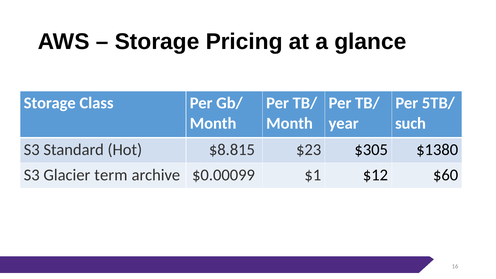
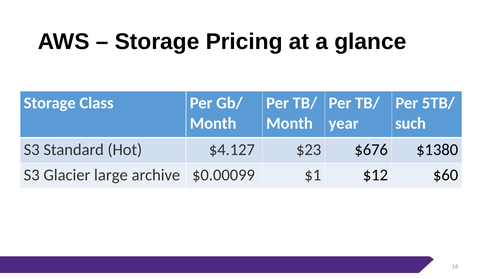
$8.815: $8.815 -> $4.127 (232, 150)
$305: $305 -> $676 (371, 150)
term: term -> large (111, 175)
